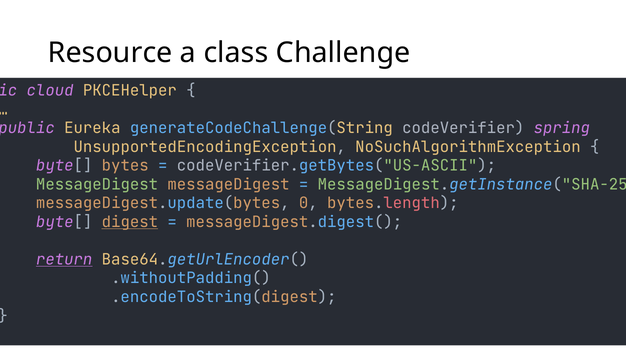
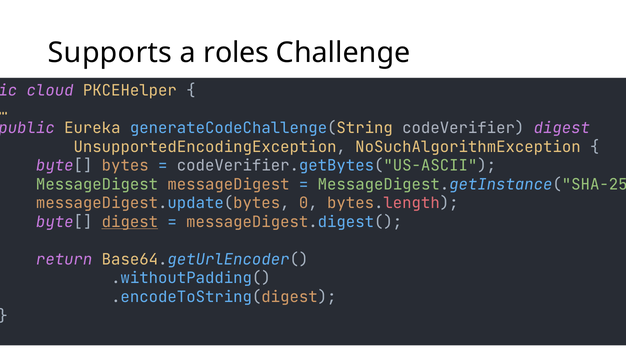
Resource: Resource -> Supports (110, 53)
class: class -> roles (236, 53)
codeVerifier spring: spring -> digest (562, 128)
return underline: present -> none (64, 260)
